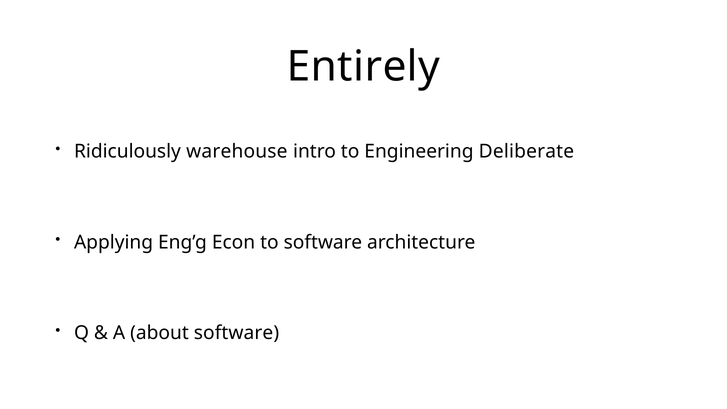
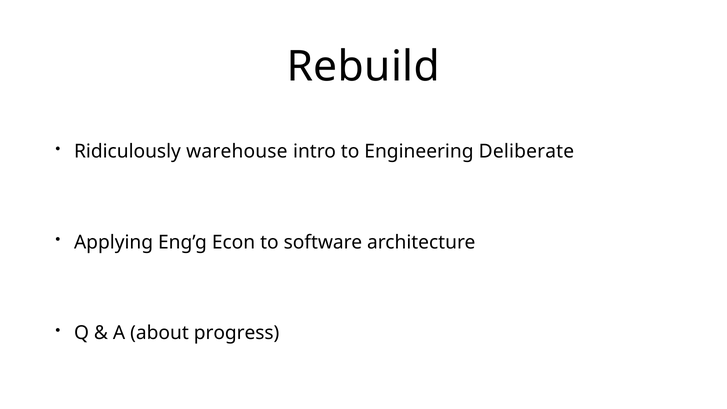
Entirely: Entirely -> Rebuild (363, 67)
about software: software -> progress (237, 333)
